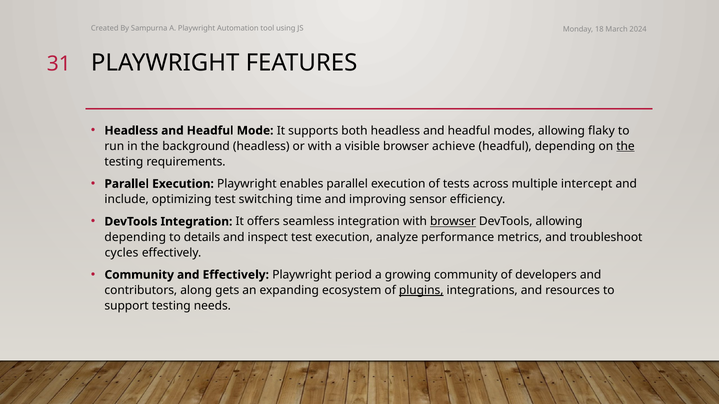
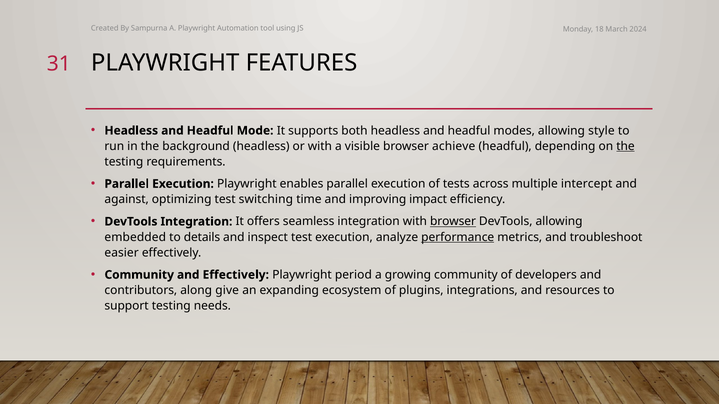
flaky: flaky -> style (601, 131)
include: include -> against (127, 200)
sensor: sensor -> impact (428, 200)
depending: depending -> embedded (135, 237)
performance underline: none -> present (458, 237)
cycles: cycles -> easier (122, 253)
gets: gets -> give (227, 291)
plugins underline: present -> none (421, 291)
